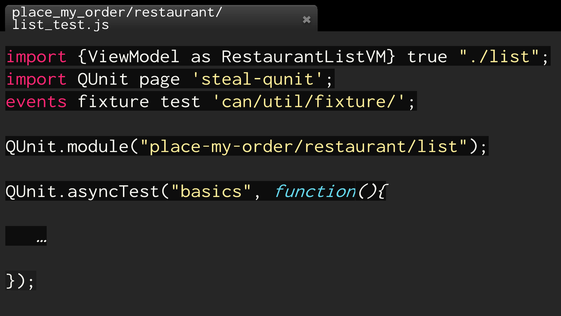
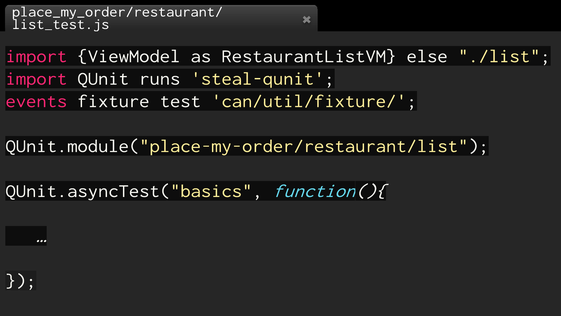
true: true -> else (427, 56)
page: page -> runs (160, 78)
